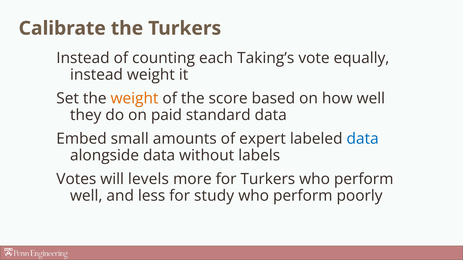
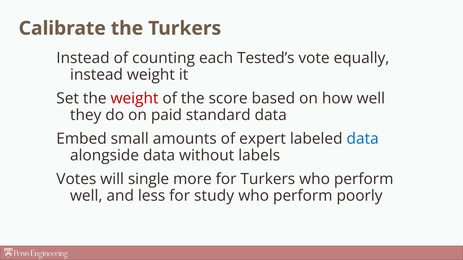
Taking’s: Taking’s -> Tested’s (266, 58)
weight colour: orange -> red (135, 99)
levels: levels -> single (149, 180)
